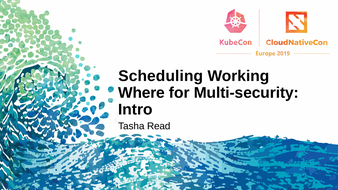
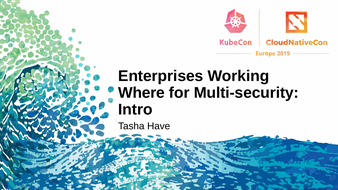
Scheduling: Scheduling -> Enterprises (161, 76)
Read: Read -> Have (159, 126)
